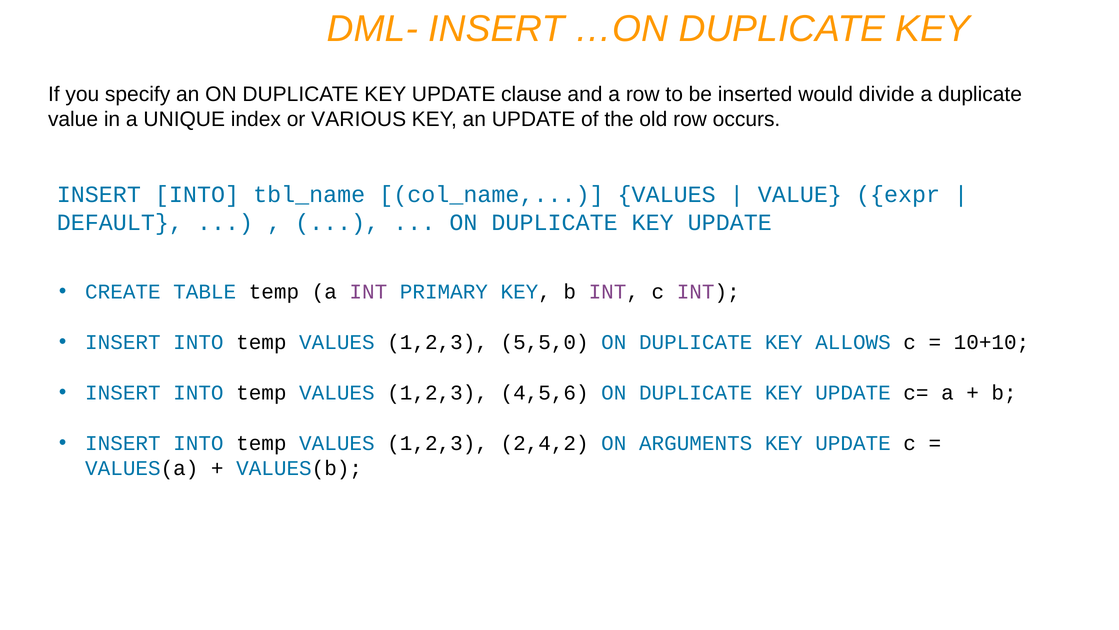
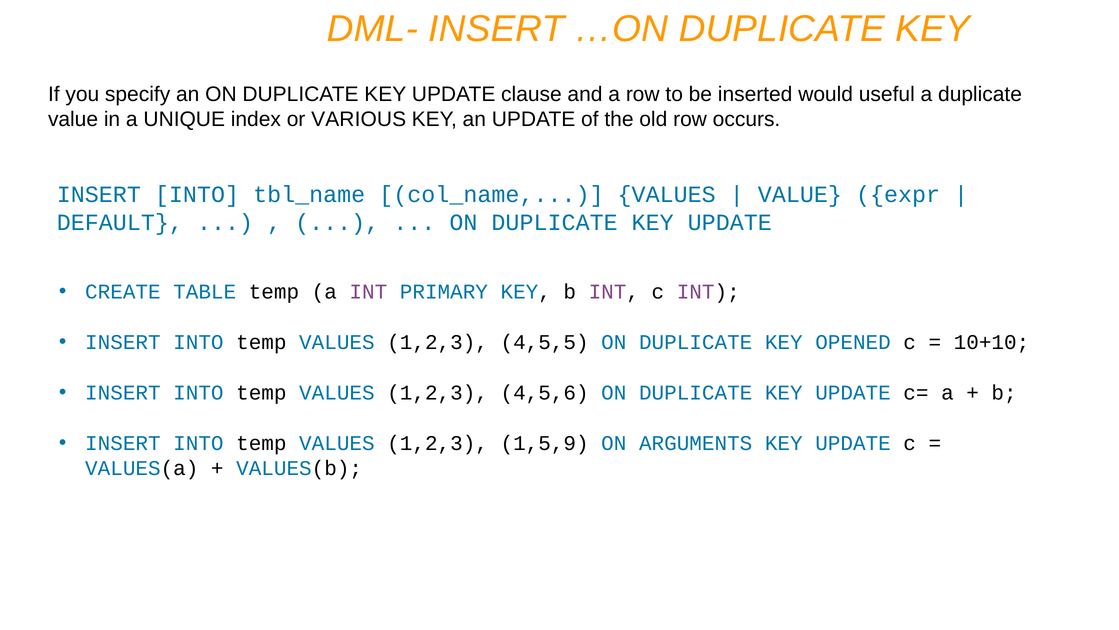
divide: divide -> useful (887, 94)
5,5,0: 5,5,0 -> 4,5,5 (545, 342)
ALLOWS: ALLOWS -> OPENED (853, 342)
2,4,2: 2,4,2 -> 1,5,9 (545, 443)
